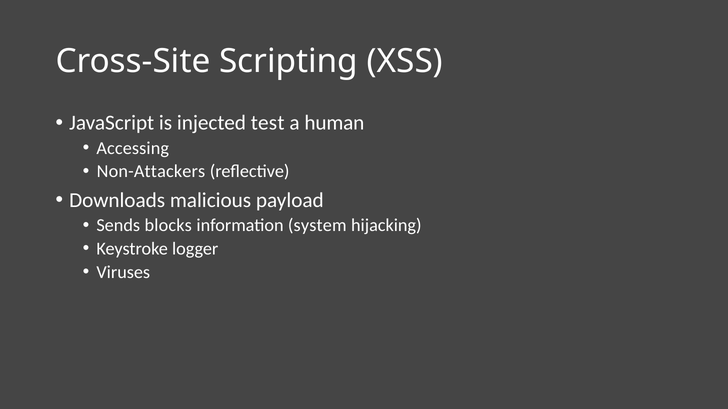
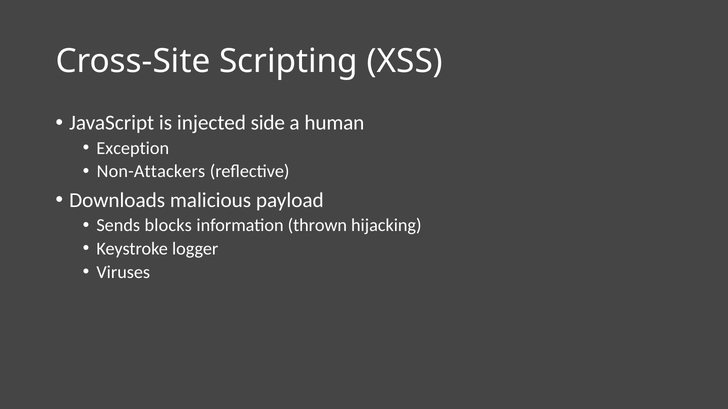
test: test -> side (268, 123)
Accessing: Accessing -> Exception (133, 148)
system: system -> thrown (317, 226)
